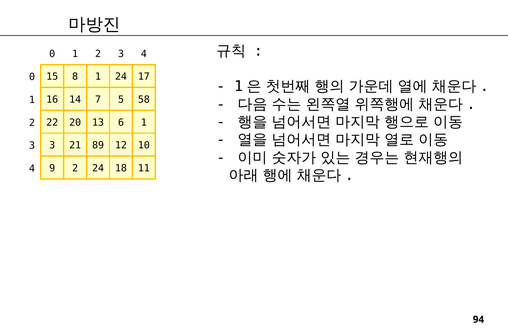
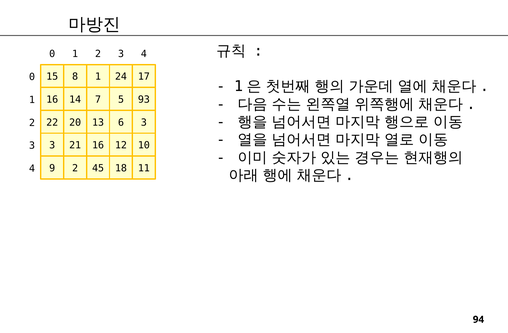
58: 58 -> 93 (144, 100)
6 1: 1 -> 3 (144, 123)
21 89: 89 -> 16 (98, 146)
2 24: 24 -> 45 (98, 168)
